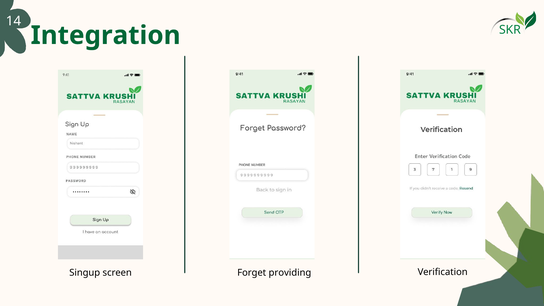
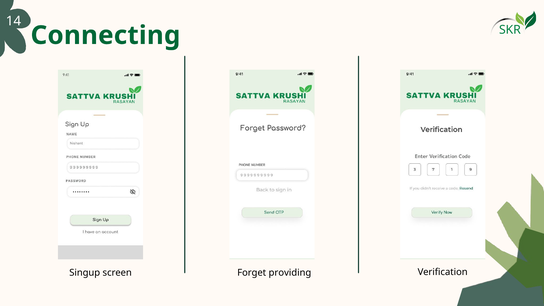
Integration: Integration -> Connecting (105, 35)
